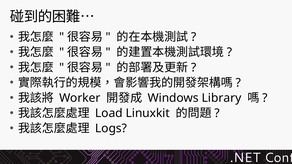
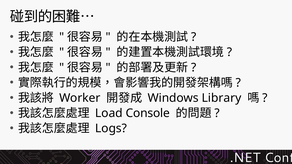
Linuxkit: Linuxkit -> Console (148, 113)
